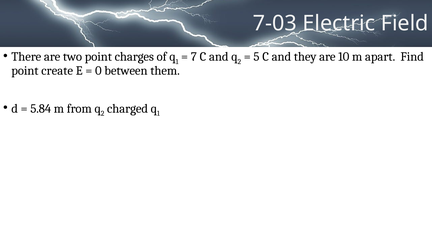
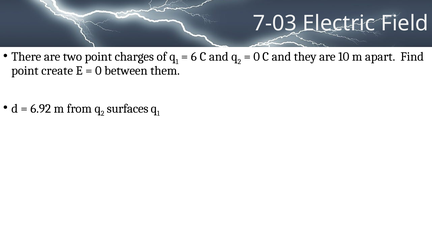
7: 7 -> 6 (194, 57)
5: 5 -> 0 (257, 57)
5.84: 5.84 -> 6.92 (41, 109)
charged: charged -> surfaces (128, 109)
